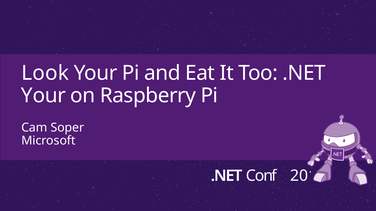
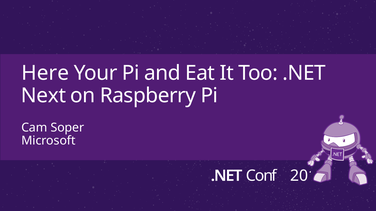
Look: Look -> Here (45, 73)
Your: Your -> Next (44, 96)
